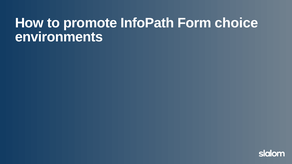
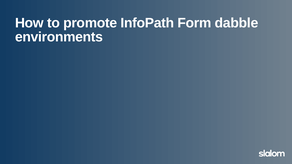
choice: choice -> dabble (236, 23)
